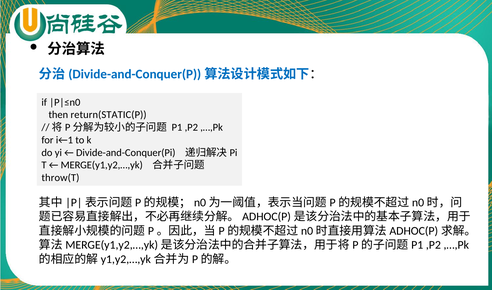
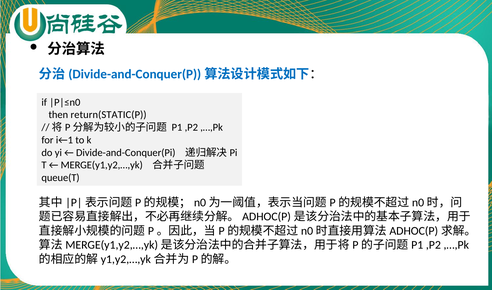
throw(T: throw(T -> queue(T (61, 178)
